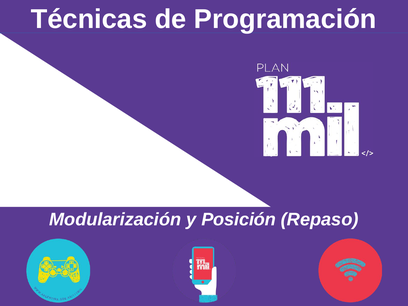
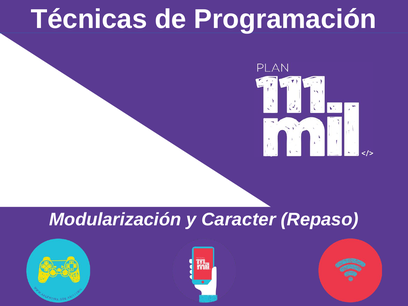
Posición: Posición -> Caracter (239, 219)
